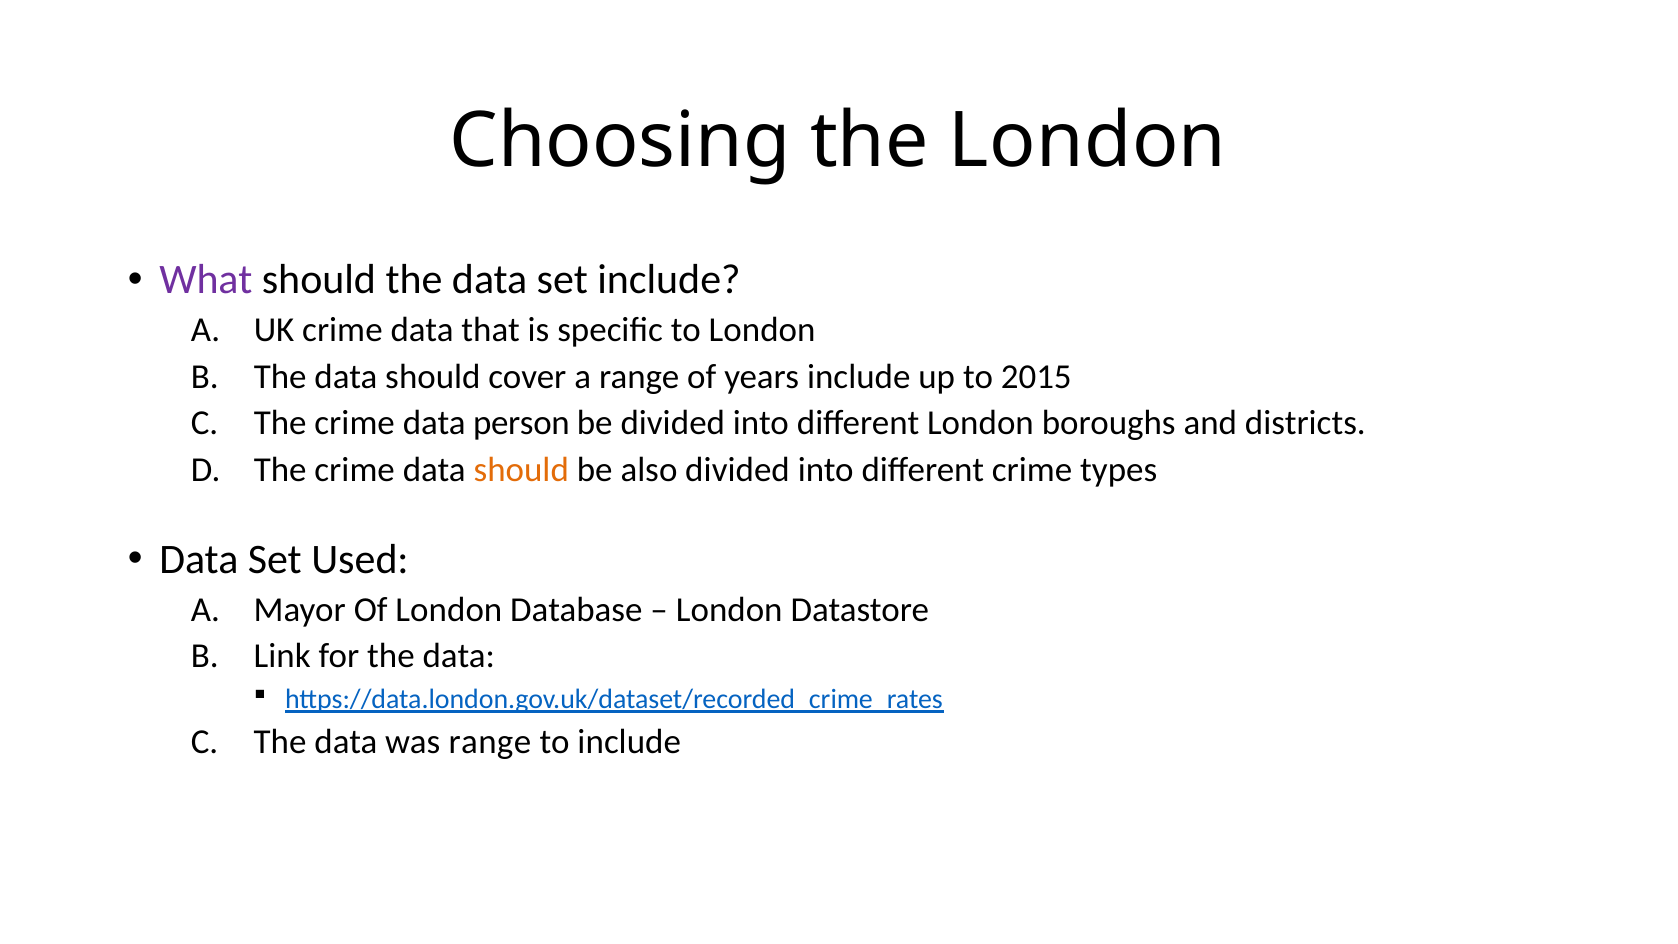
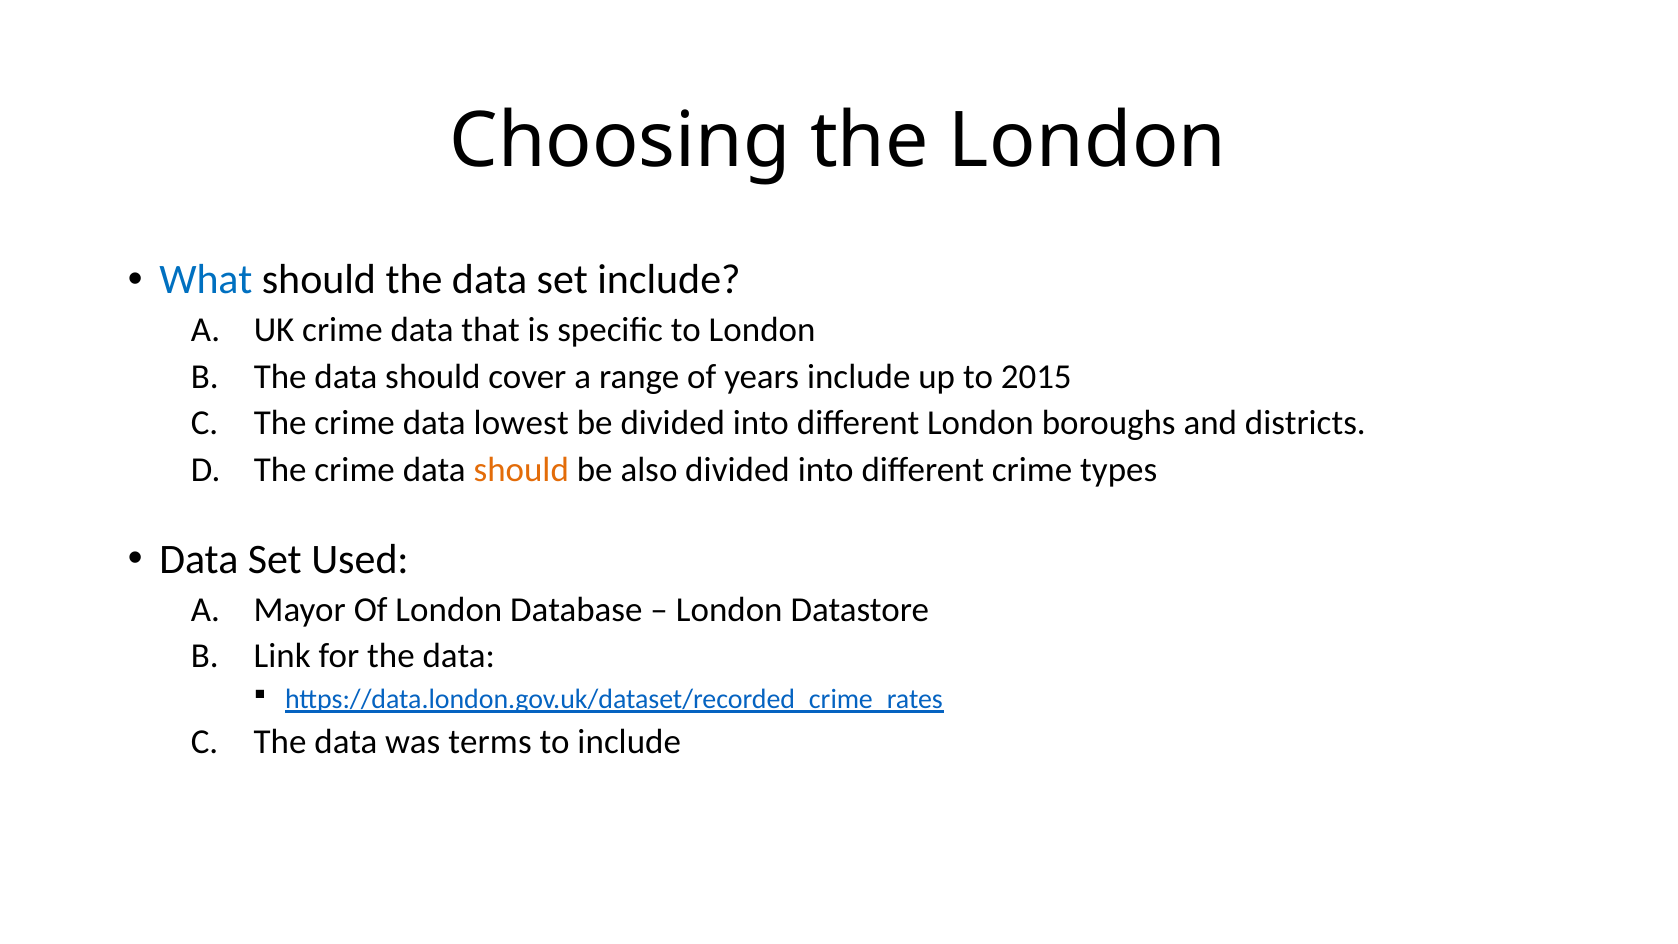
What colour: purple -> blue (206, 280)
person: person -> lowest (521, 423)
was range: range -> terms (490, 742)
